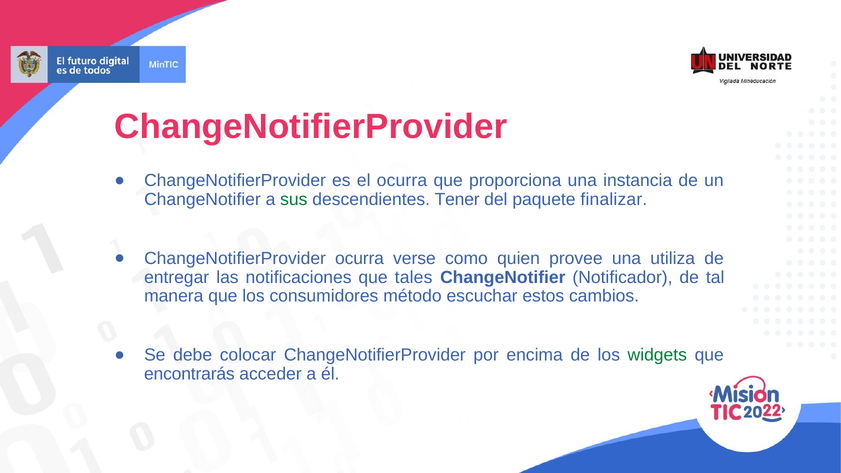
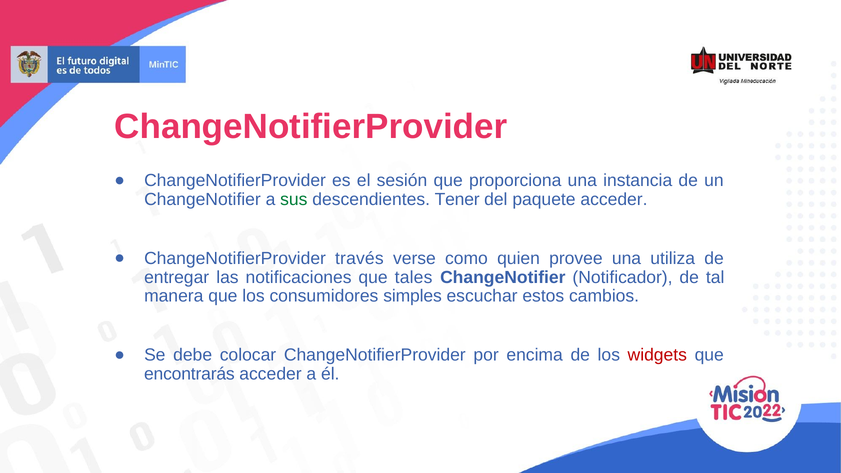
el ocurra: ocurra -> sesión (402, 181)
paquete finalizar: finalizar -> acceder (614, 199)
ChangeNotifierProvider ocurra: ocurra -> través (359, 258)
método: método -> simples (413, 296)
widgets colour: green -> red (657, 355)
